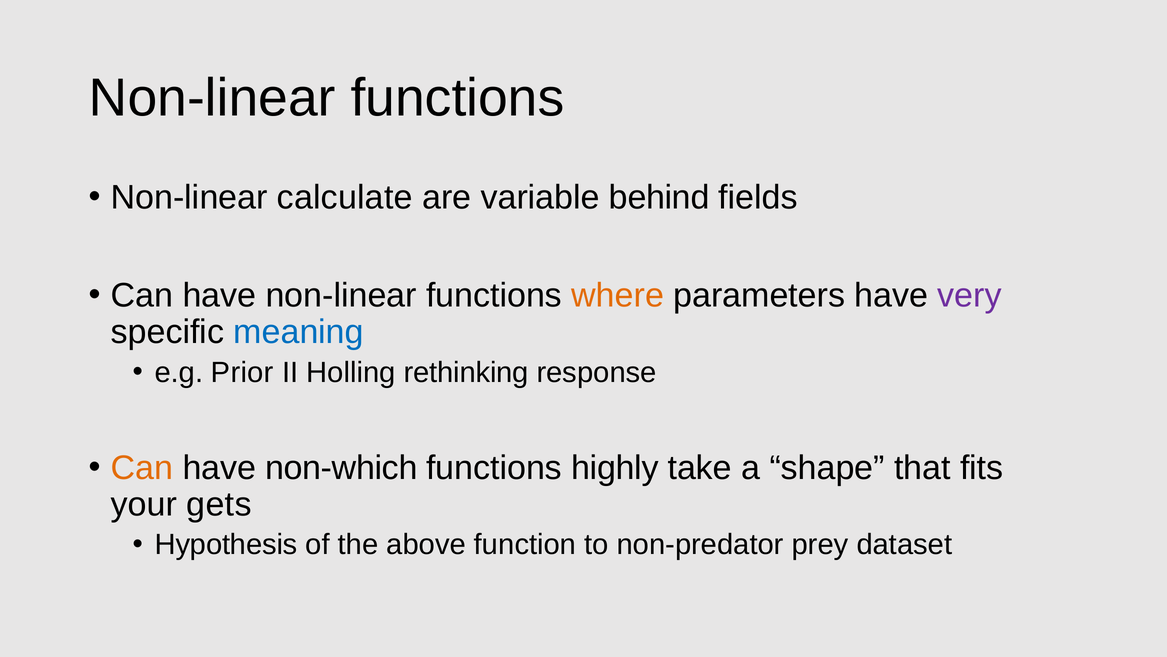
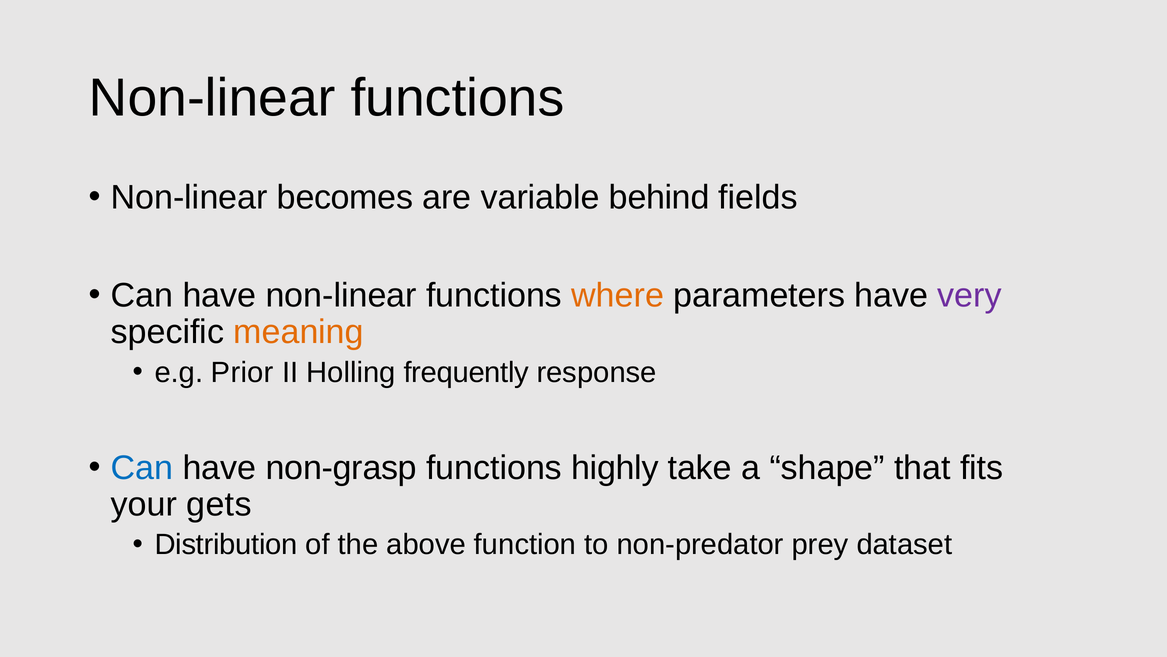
calculate: calculate -> becomes (345, 197)
meaning colour: blue -> orange (299, 332)
rethinking: rethinking -> frequently (466, 372)
Can colour: orange -> blue (142, 467)
non-which: non-which -> non-grasp (341, 467)
Hypothesis: Hypothesis -> Distribution (226, 544)
